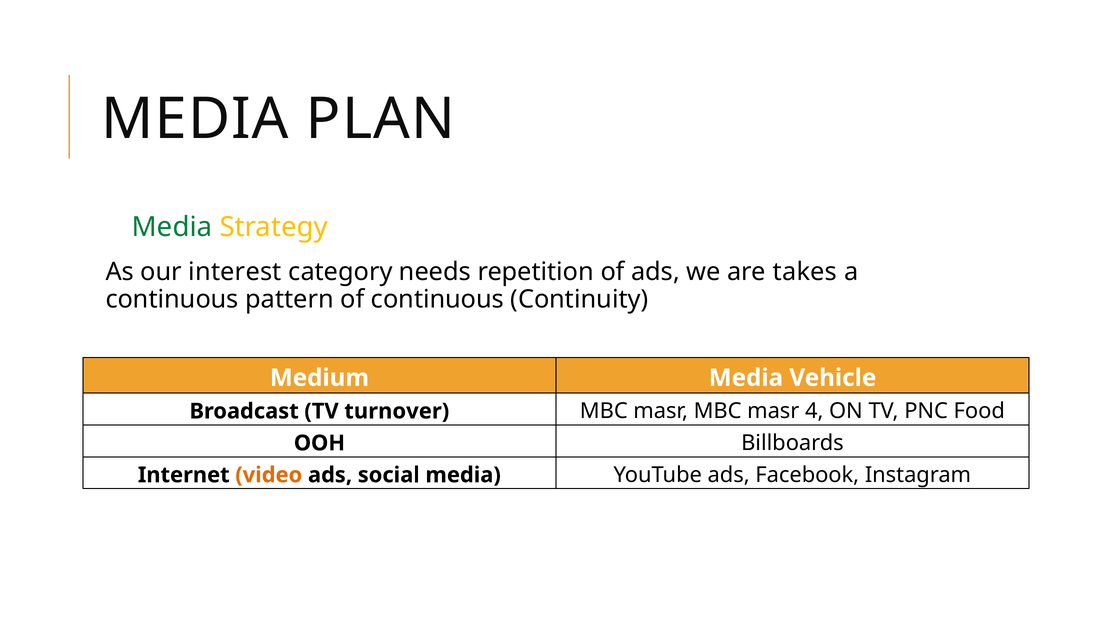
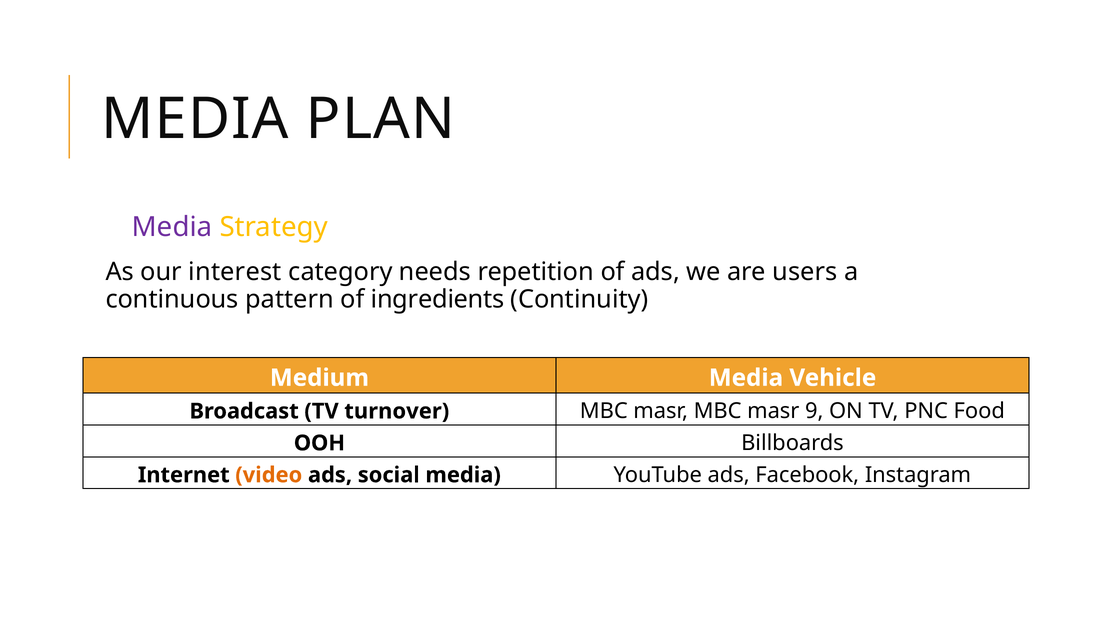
Media colour: green -> purple (172, 227)
takes: takes -> users (805, 272)
of continuous: continuous -> ingredients (438, 299)
4: 4 -> 9 (814, 411)
